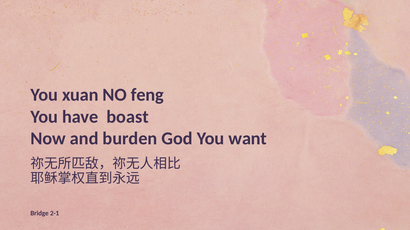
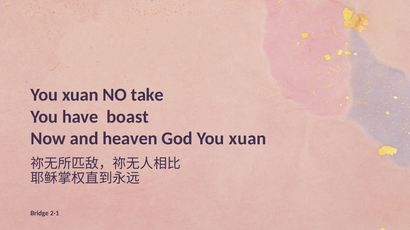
feng: feng -> take (147, 95)
burden: burden -> heaven (130, 139)
God You want: want -> xuan (248, 139)
